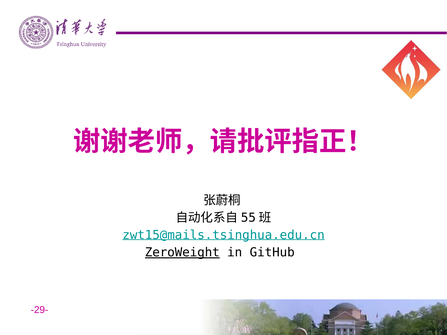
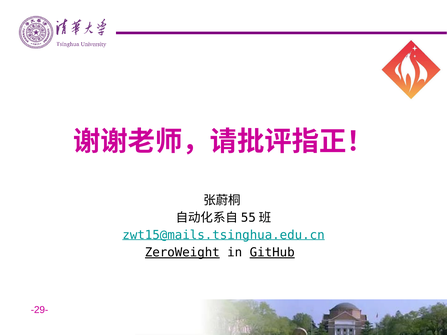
GitHub underline: none -> present (272, 253)
